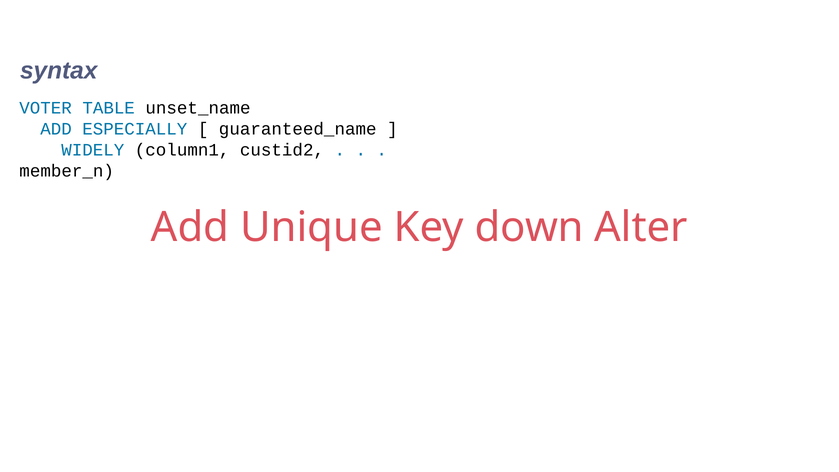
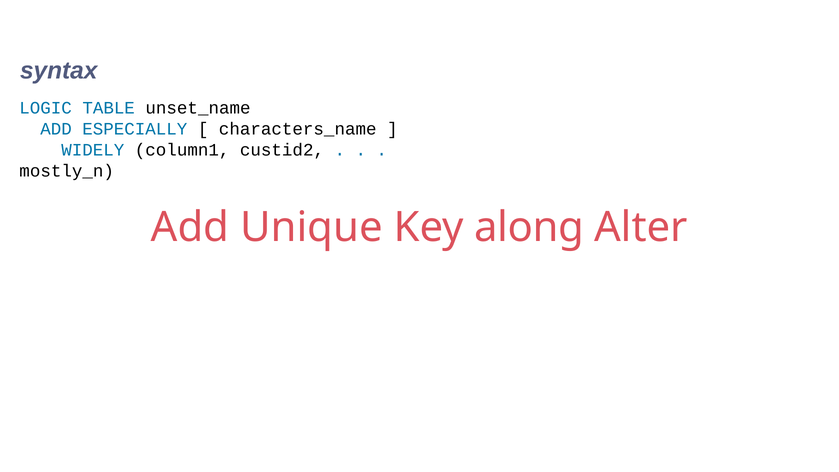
VOTER: VOTER -> LOGIC (46, 108)
guaranteed_name: guaranteed_name -> characters_name (298, 129)
member_n: member_n -> mostly_n (67, 171)
down: down -> along (529, 228)
